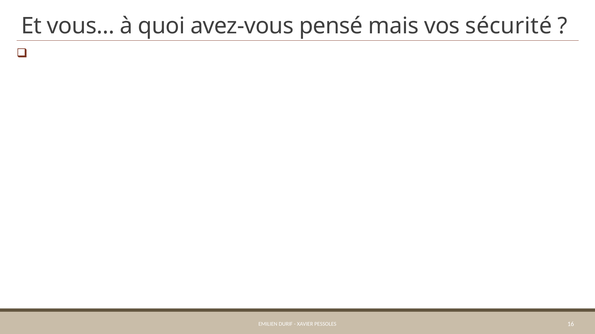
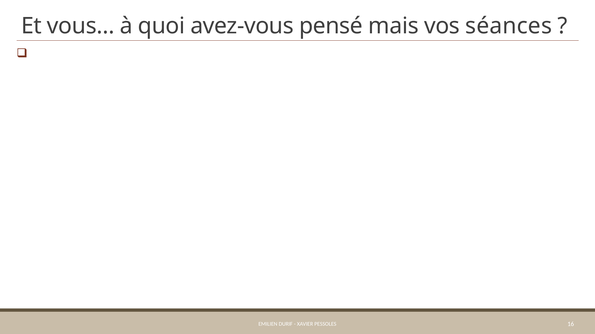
sécurité: sécurité -> séances (509, 26)
